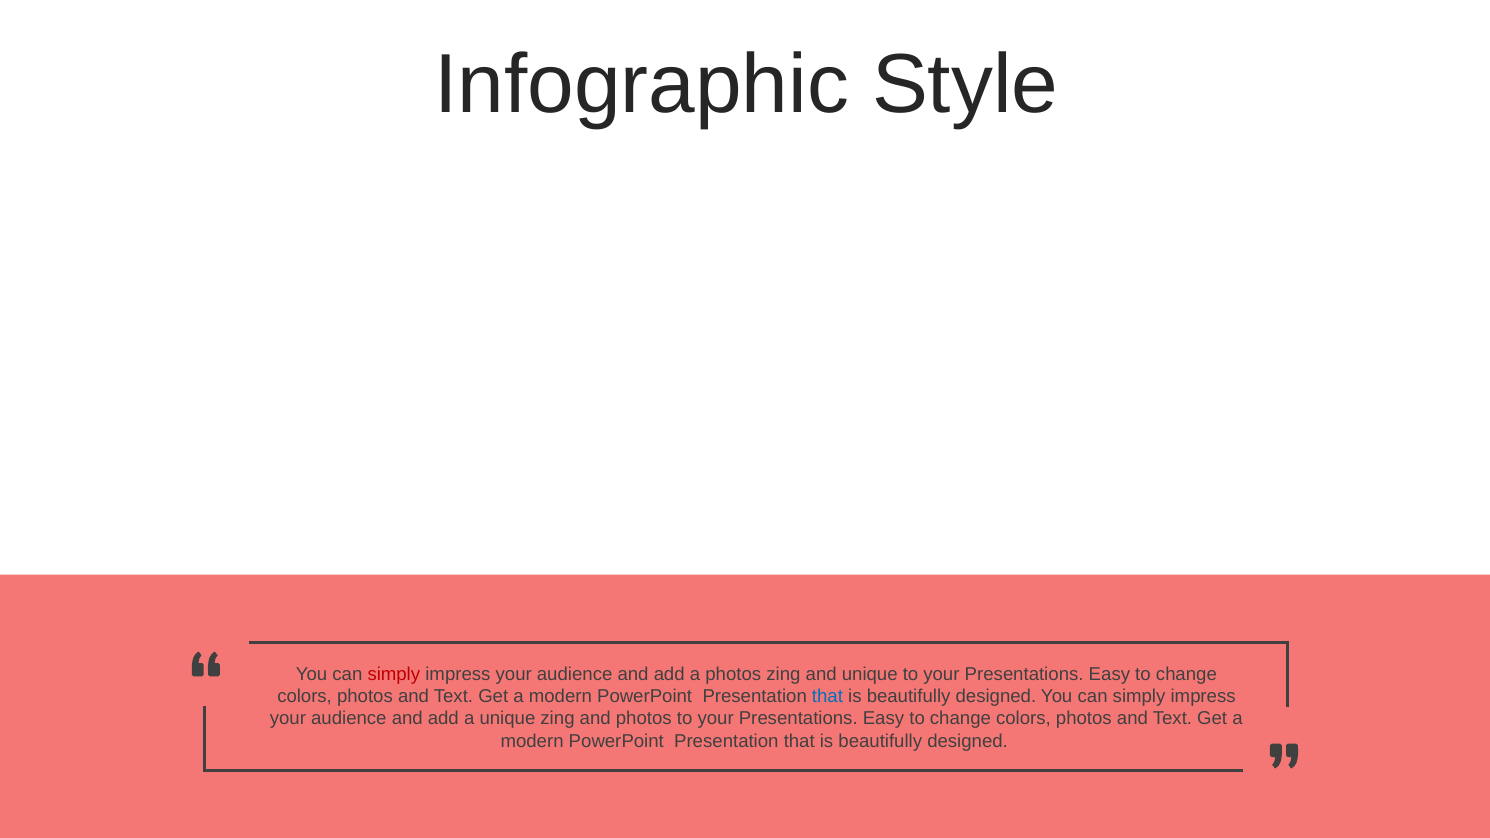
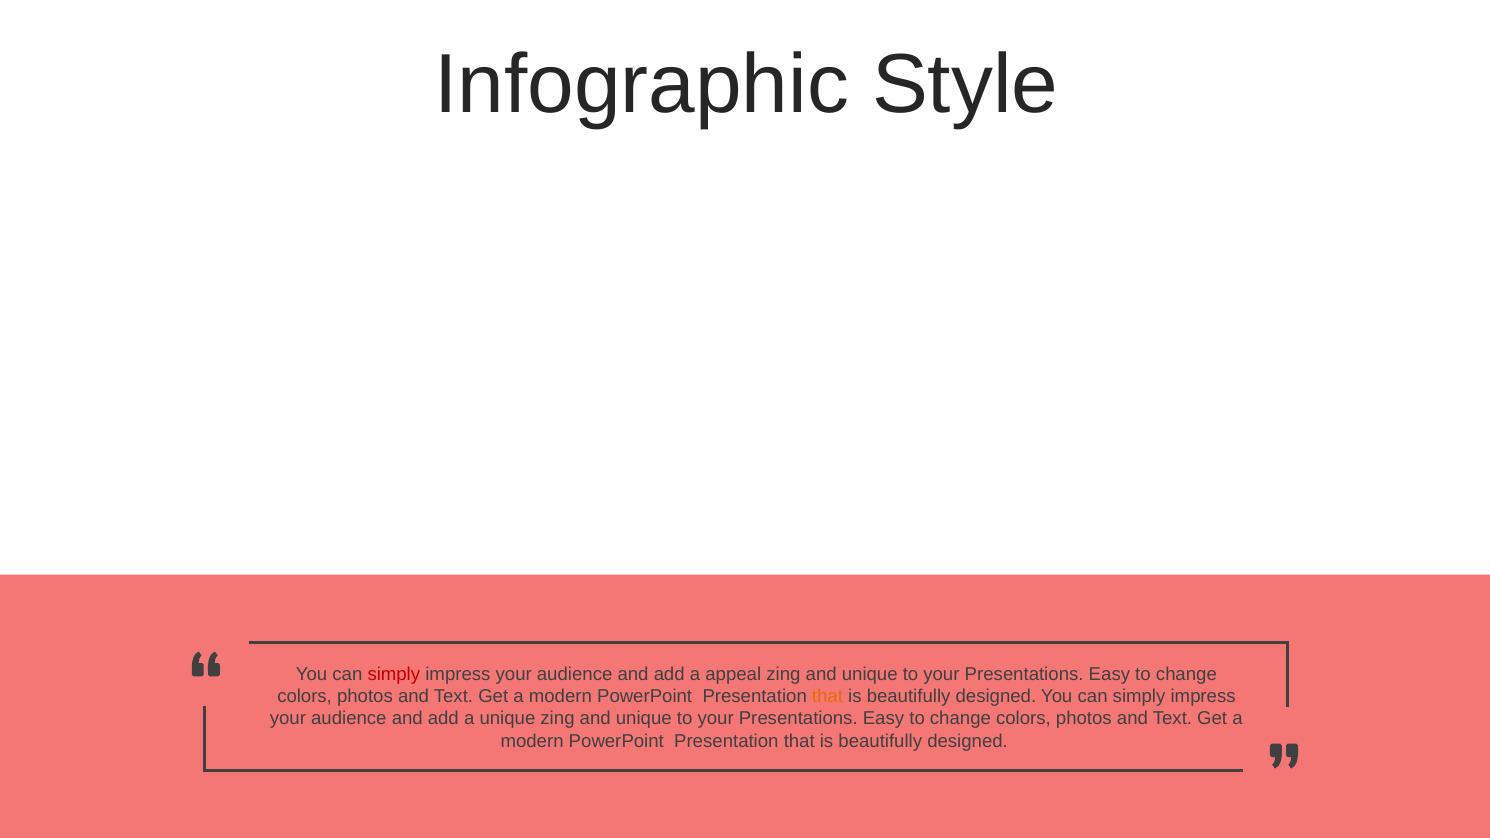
a photos: photos -> appeal (733, 674)
that colour: blue -> orange (827, 697)
unique zing and photos: photos -> unique (644, 719)
